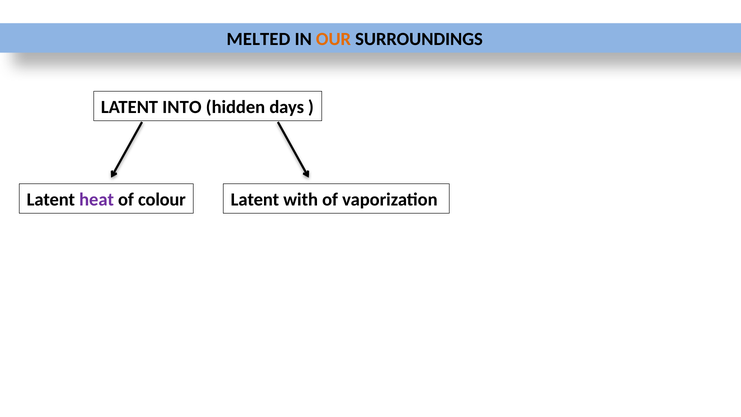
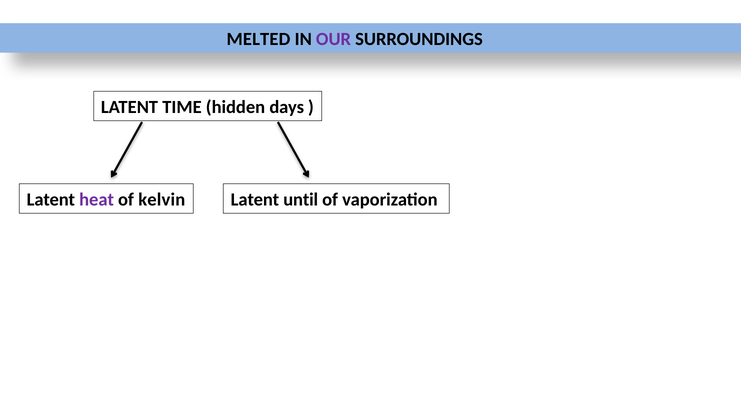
OUR colour: orange -> purple (333, 39)
INTO: INTO -> TIME (182, 107)
colour: colour -> kelvin (162, 200)
with: with -> until (301, 200)
